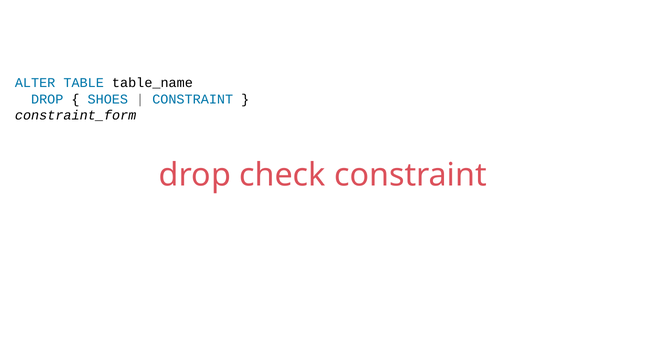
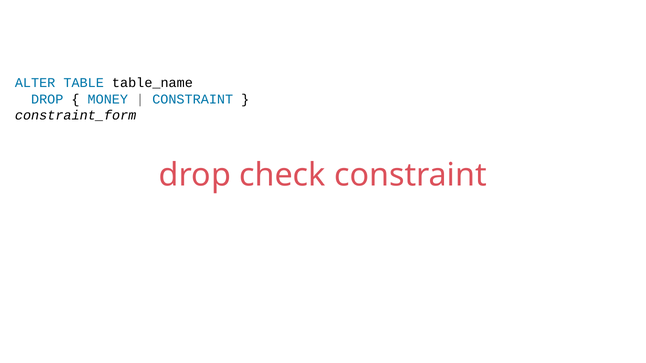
SHOES: SHOES -> MONEY (108, 99)
